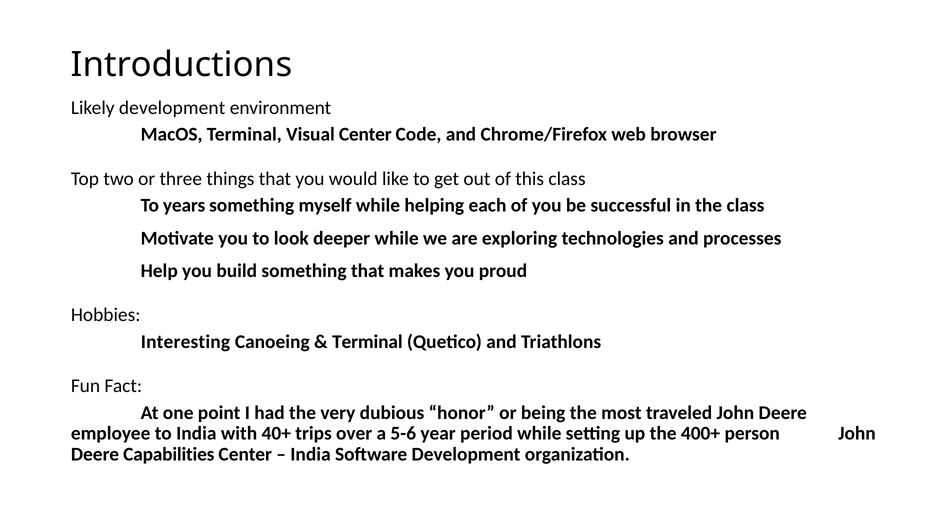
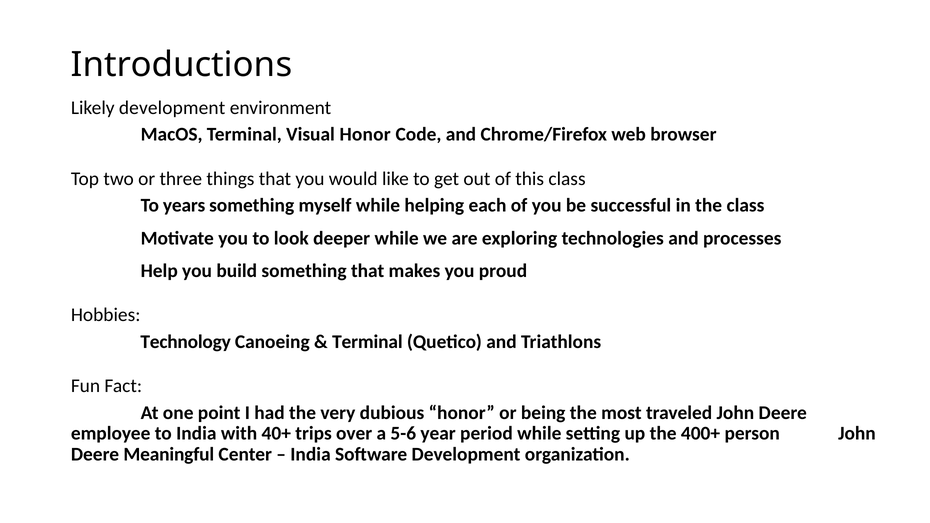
Visual Center: Center -> Honor (365, 135)
Interesting: Interesting -> Technology (186, 342)
Capabilities: Capabilities -> Meaningful (169, 455)
